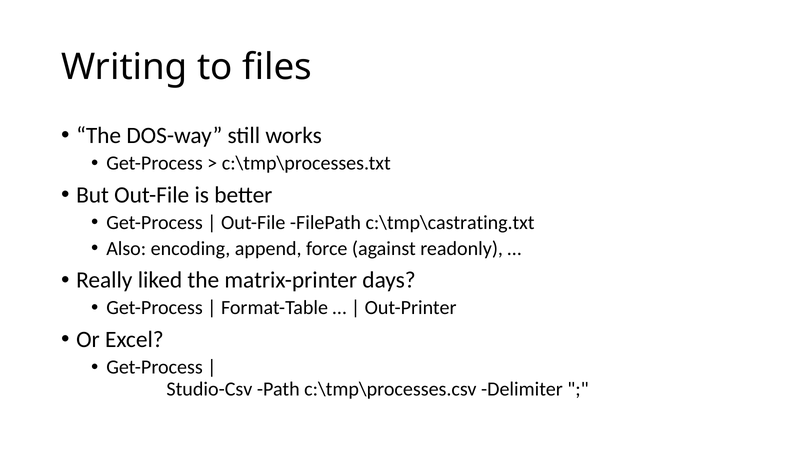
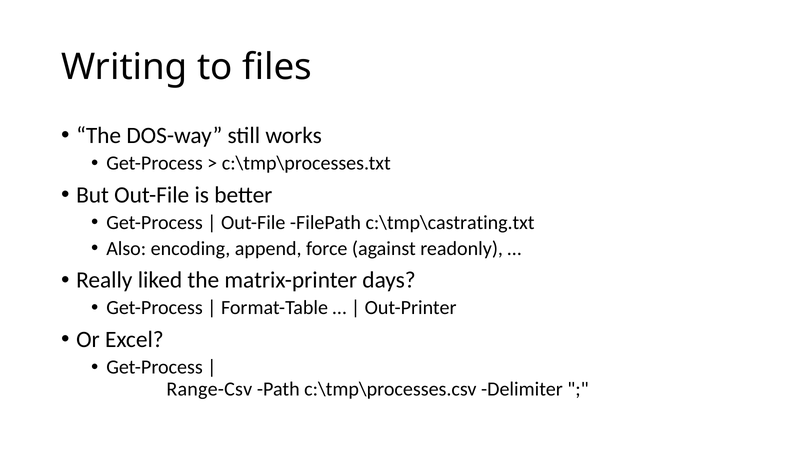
Studio-Csv: Studio-Csv -> Range-Csv (209, 389)
